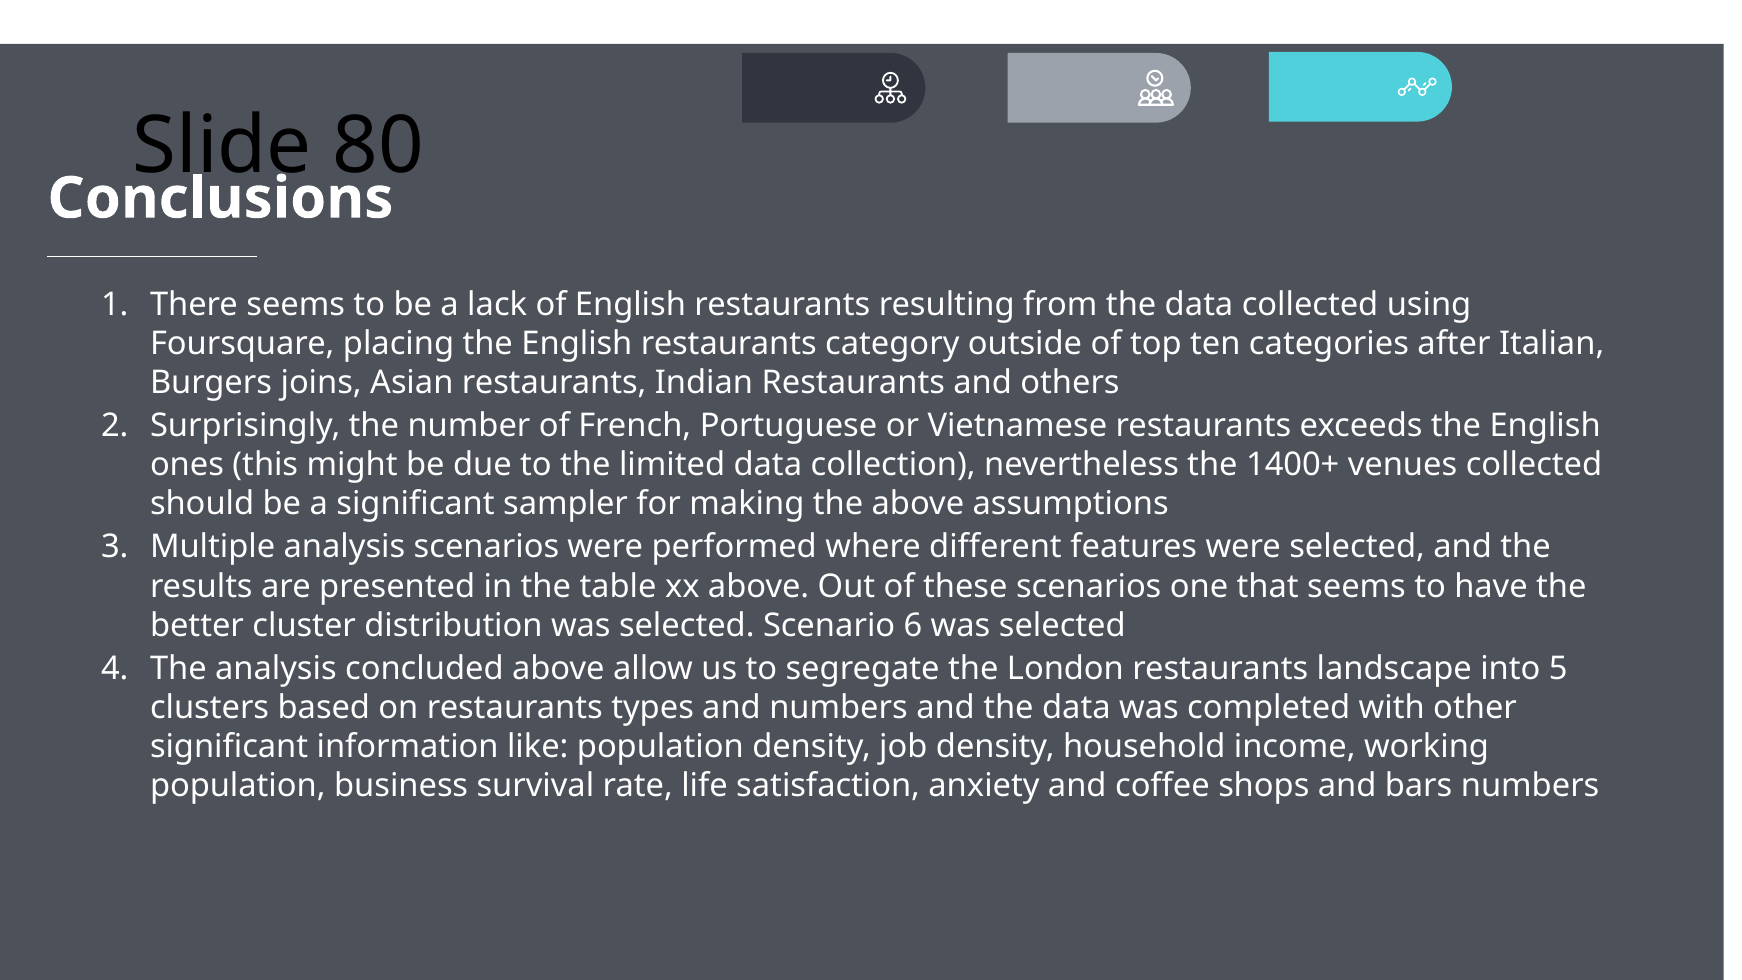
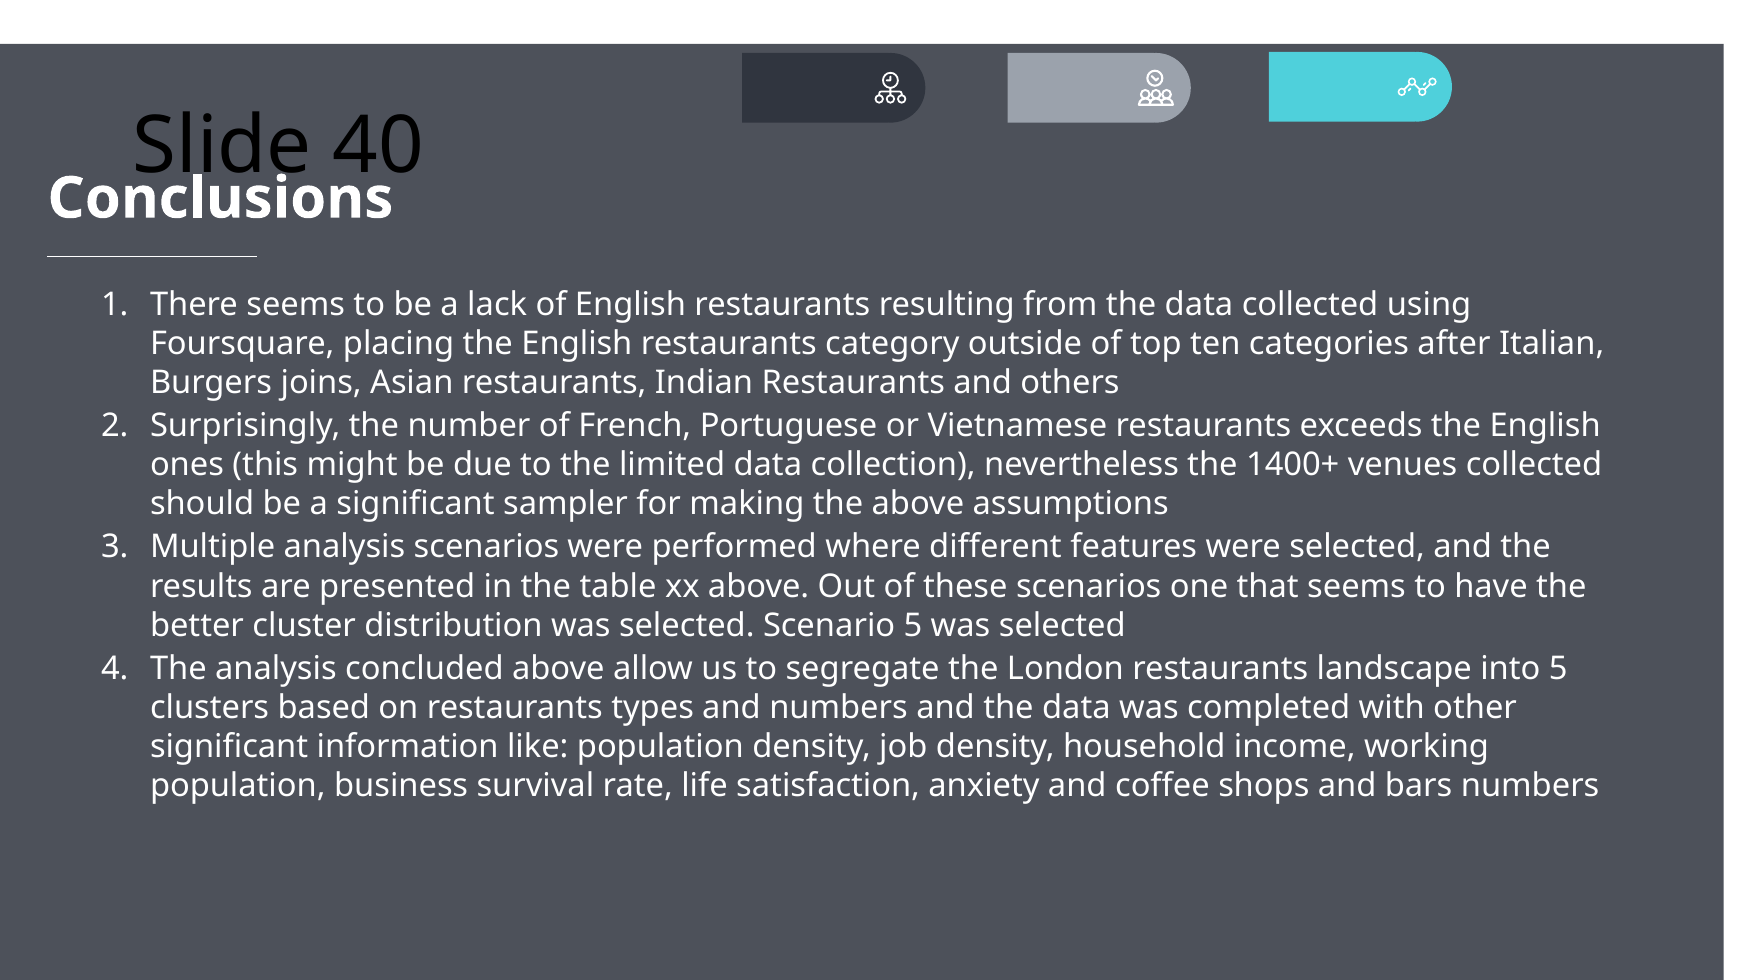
80: 80 -> 40 (378, 146)
Scenario 6: 6 -> 5 (913, 625)
